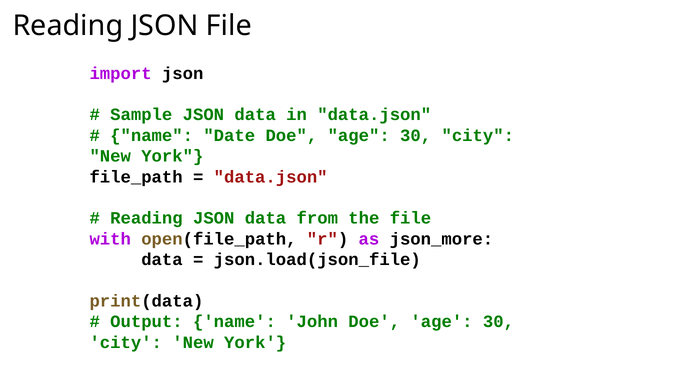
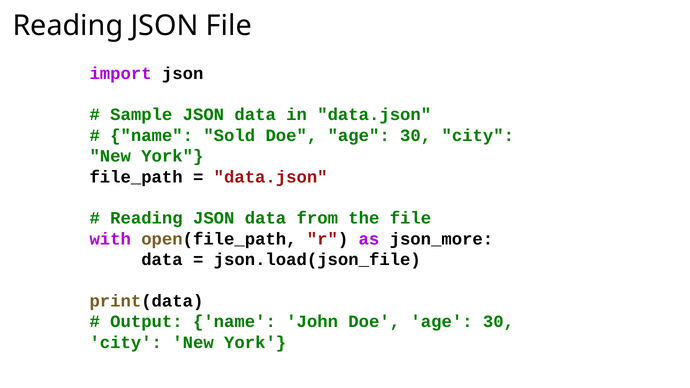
Date: Date -> Sold (229, 136)
